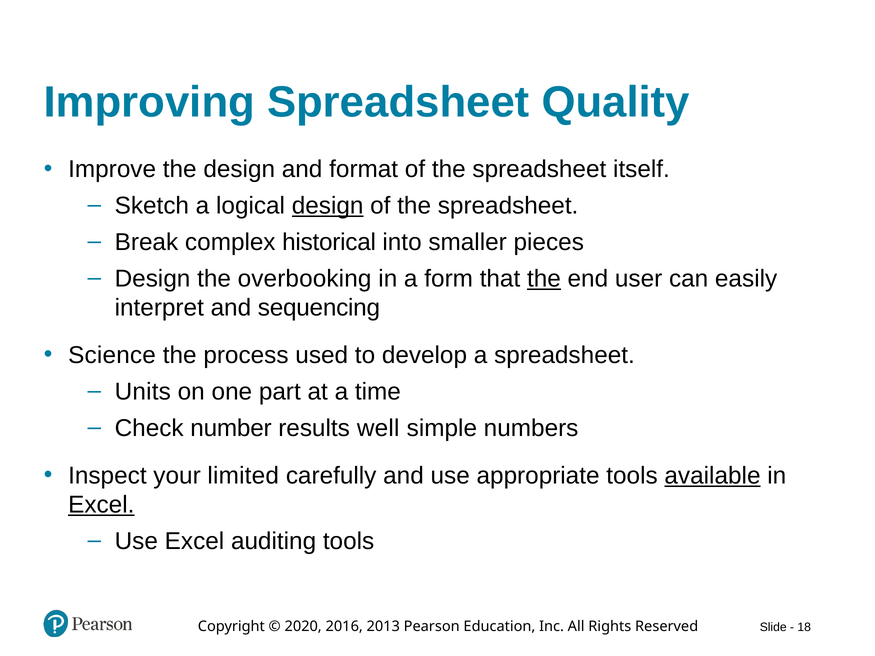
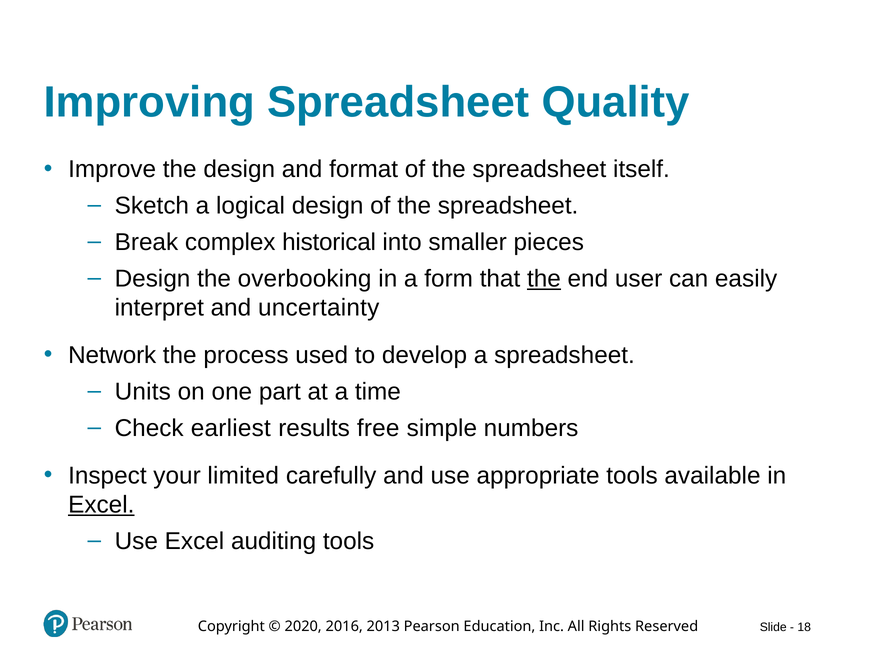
design underline: present -> none (328, 206)
sequencing: sequencing -> uncertainty (319, 308)
Science: Science -> Network (112, 355)
number: number -> earliest (231, 428)
well: well -> free (378, 428)
available underline: present -> none (712, 476)
